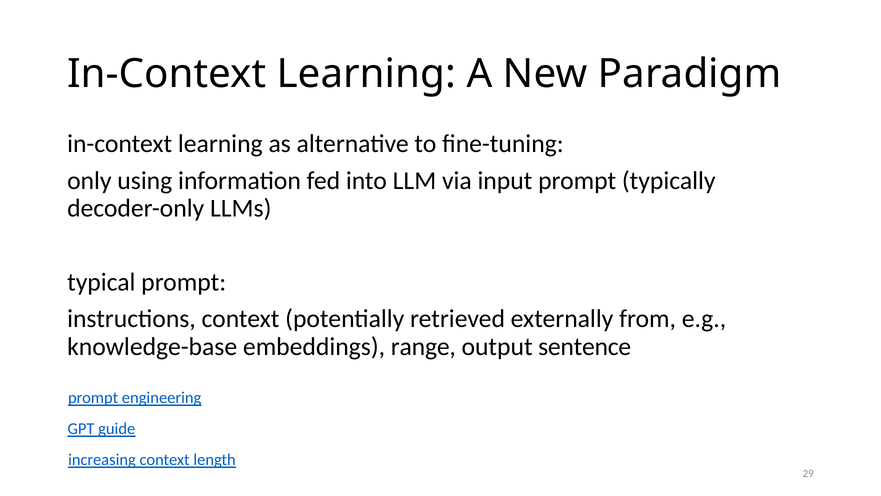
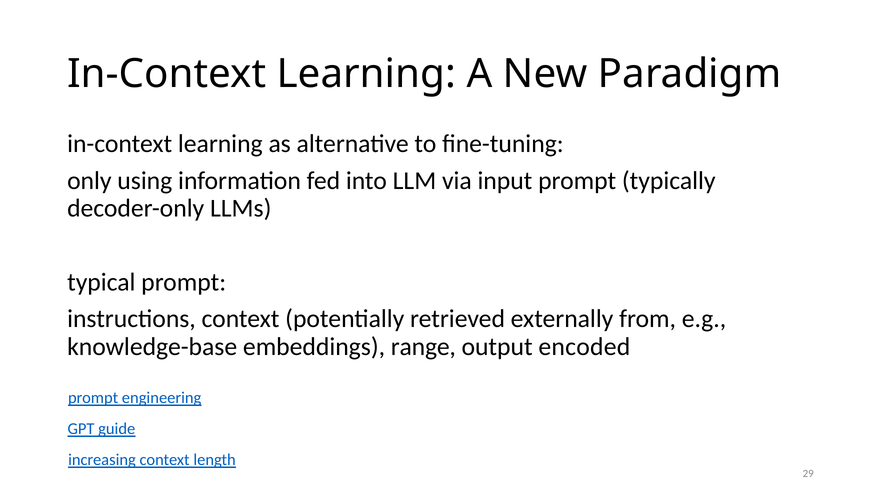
sentence: sentence -> encoded (584, 346)
